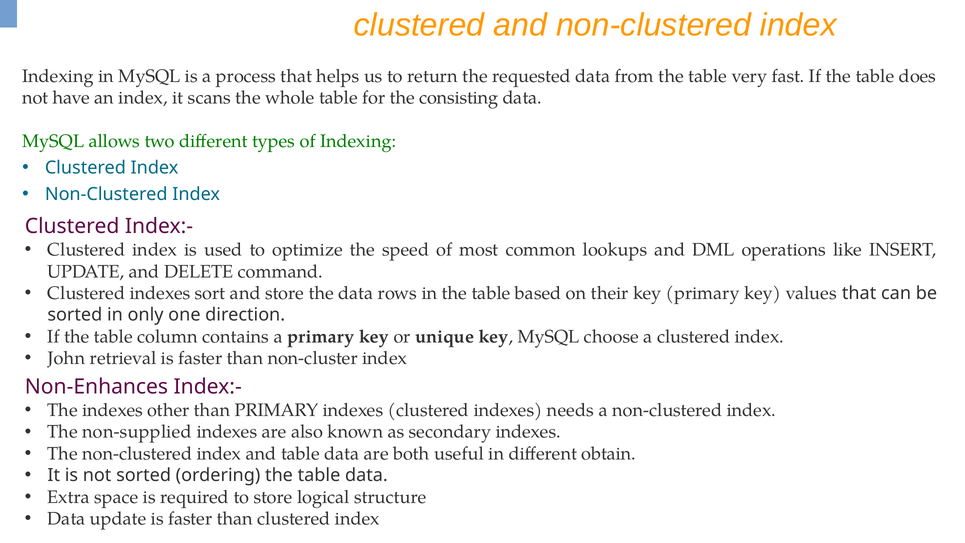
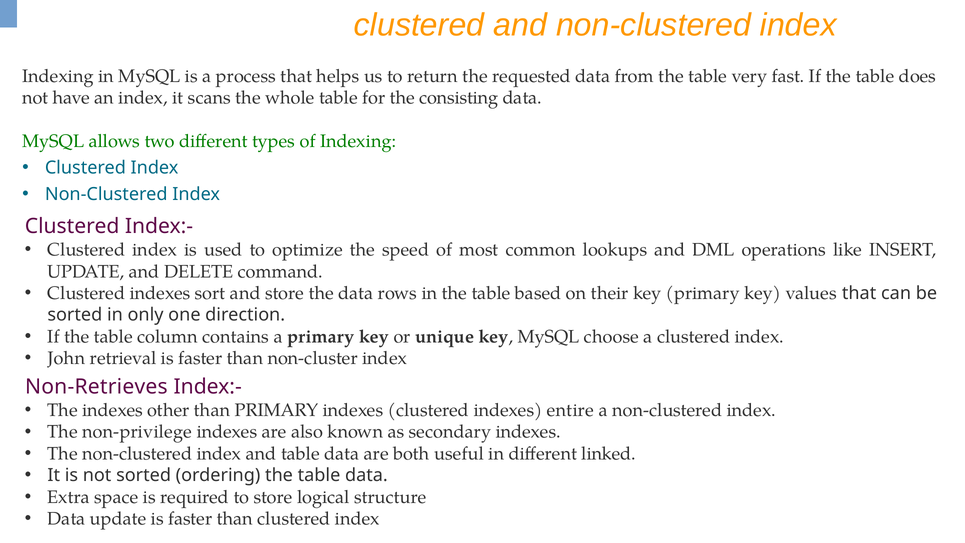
Non-Enhances: Non-Enhances -> Non-Retrieves (96, 387)
needs: needs -> entire (570, 410)
non-supplied: non-supplied -> non-privilege (137, 432)
obtain: obtain -> linked (609, 454)
